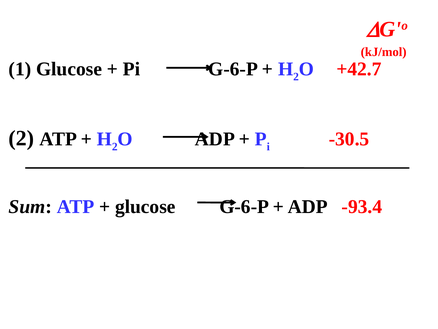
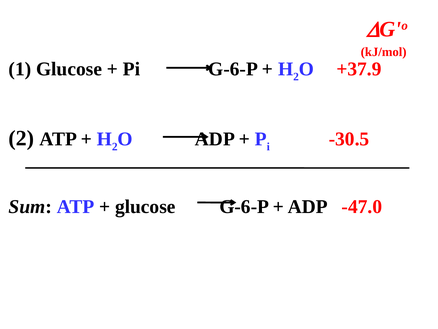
+42.7: +42.7 -> +37.9 (359, 69)
-93.4: -93.4 -> -47.0 (362, 206)
